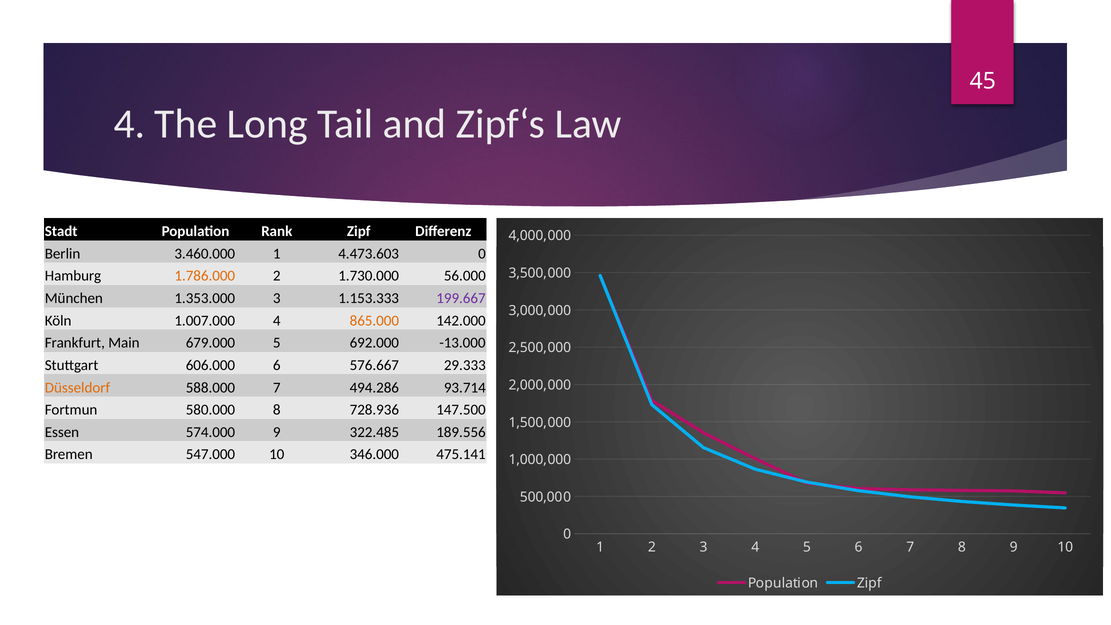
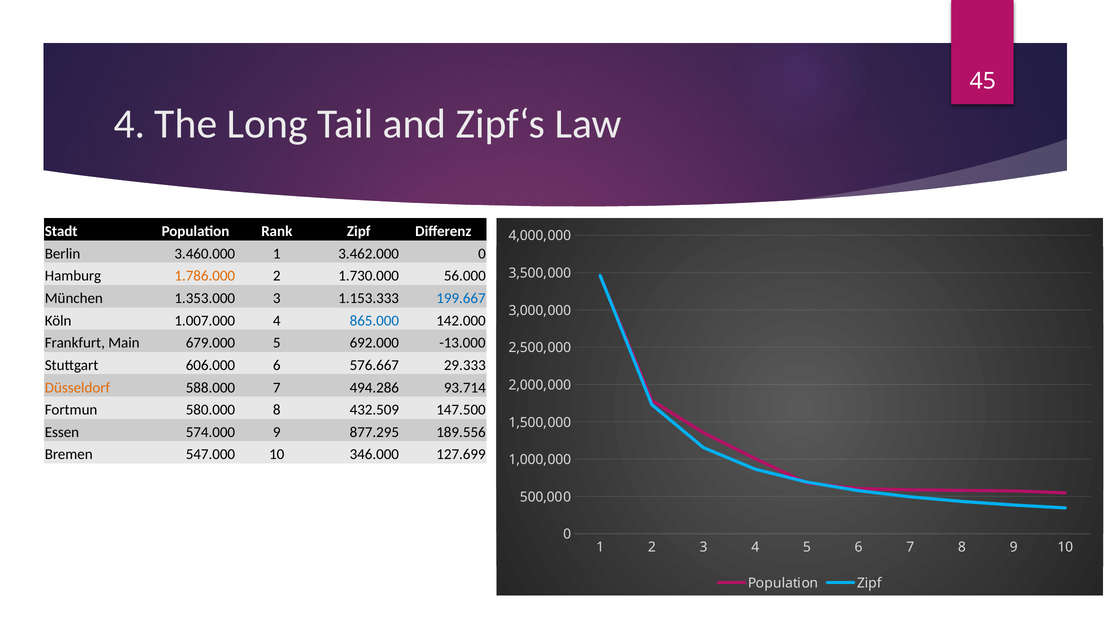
4.473.603: 4.473.603 -> 3.462.000 (369, 254)
199.667 colour: purple -> blue (461, 298)
865.000 colour: orange -> blue (374, 321)
728.936: 728.936 -> 432.509 (374, 410)
322.485: 322.485 -> 877.295 (374, 432)
475.141: 475.141 -> 127.699 (461, 454)
